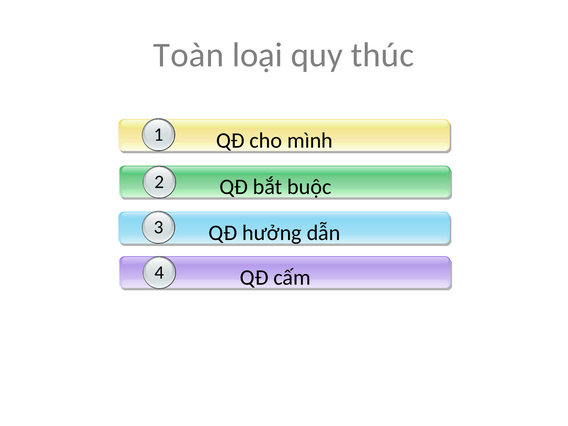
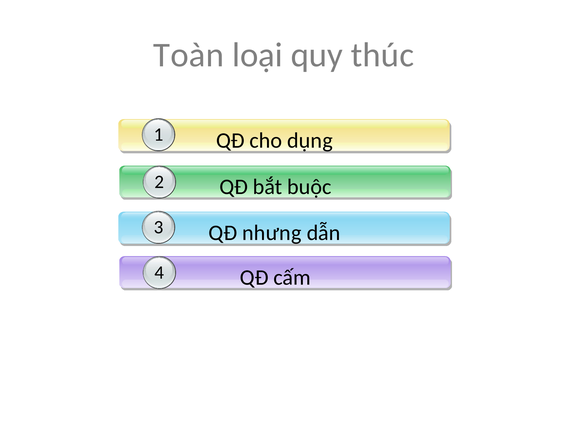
mình: mình -> dụng (310, 140)
hưởng: hưởng -> nhưng (272, 233)
